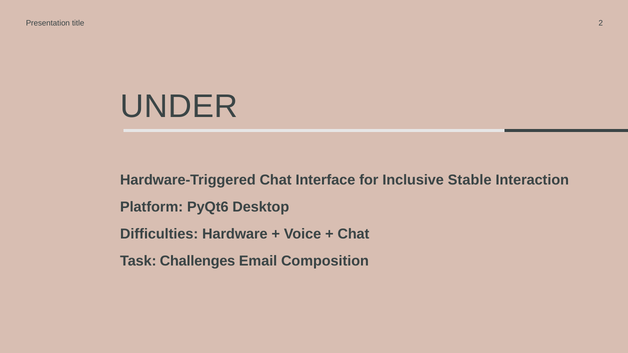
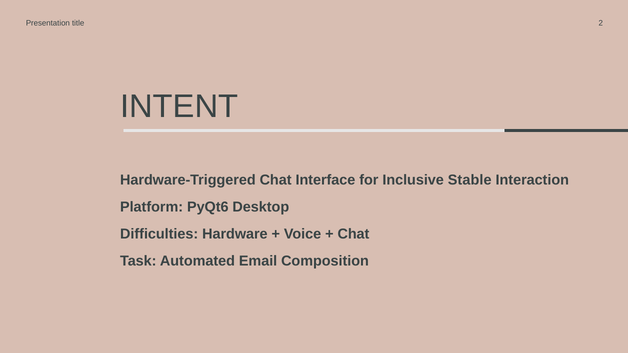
UNDER: UNDER -> INTENT (179, 107)
Challenges: Challenges -> Automated (197, 261)
